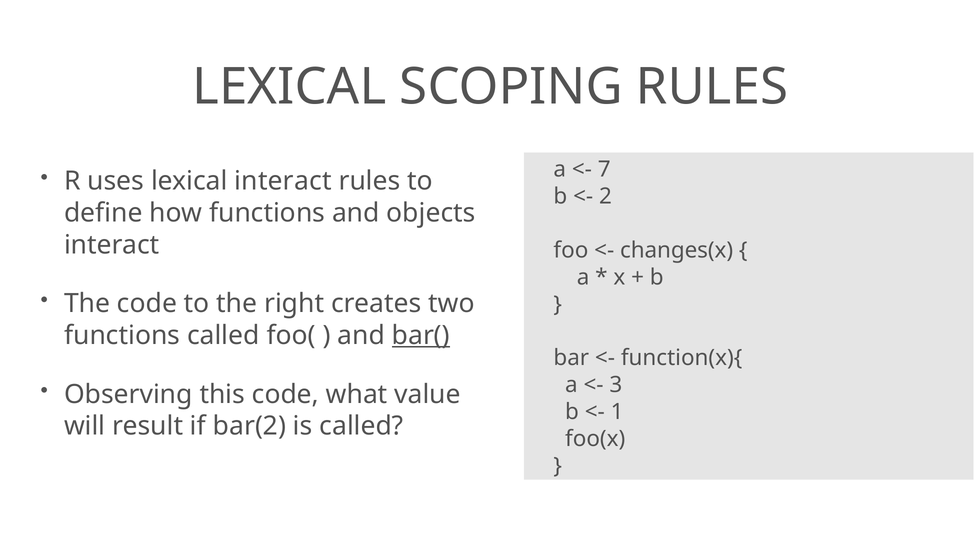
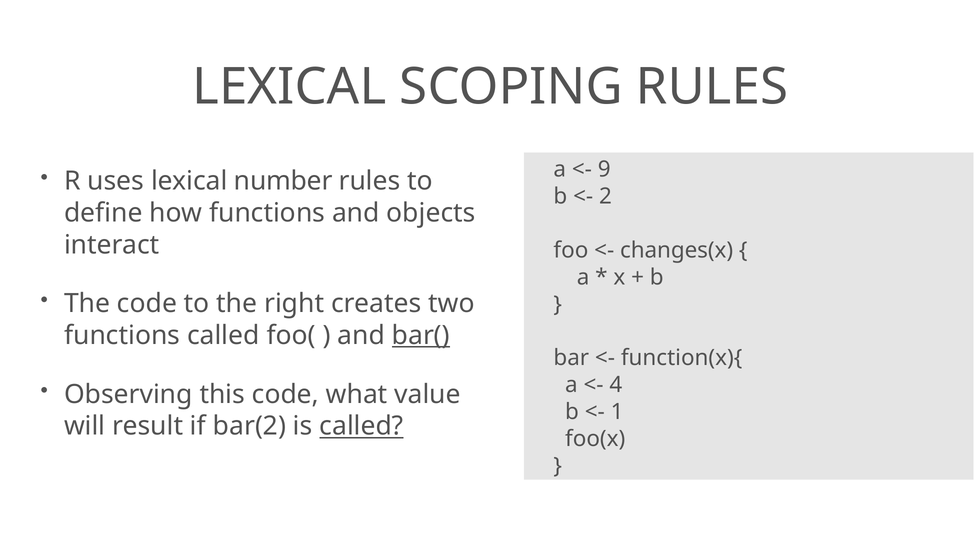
7: 7 -> 9 (604, 170)
lexical interact: interact -> number (283, 181)
3: 3 -> 4 (616, 385)
called underline: none -> present (361, 426)
